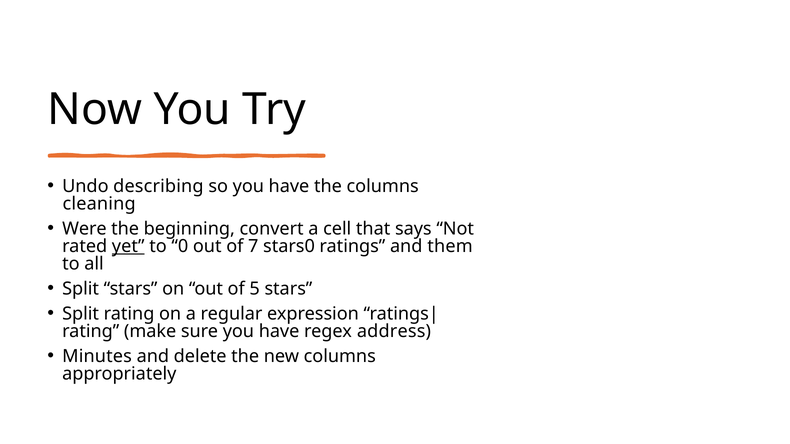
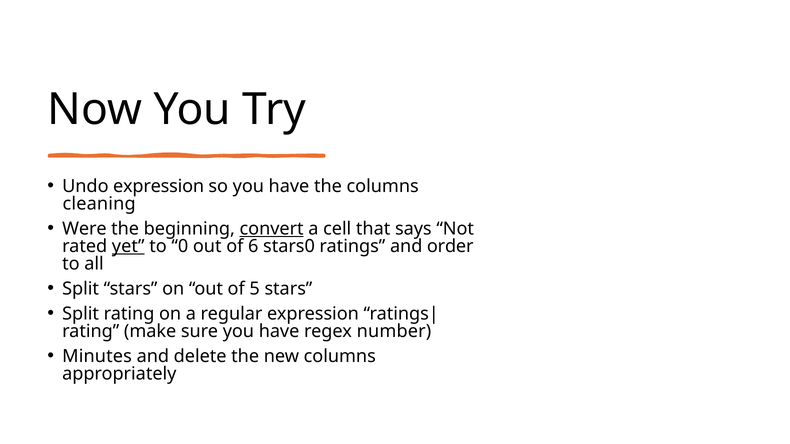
Undo describing: describing -> expression (159, 186)
convert underline: none -> present (272, 229)
7: 7 -> 6 (253, 247)
them: them -> order (450, 247)
address: address -> number (394, 332)
